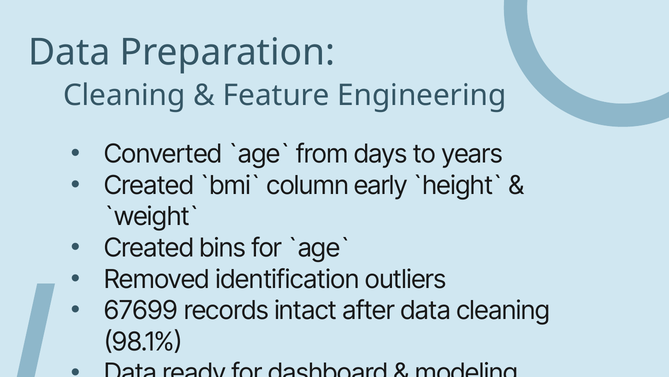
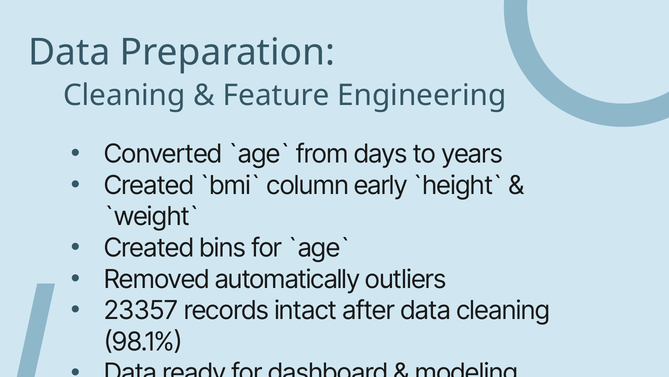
identification: identification -> automatically (288, 279)
67699: 67699 -> 23357 (141, 310)
